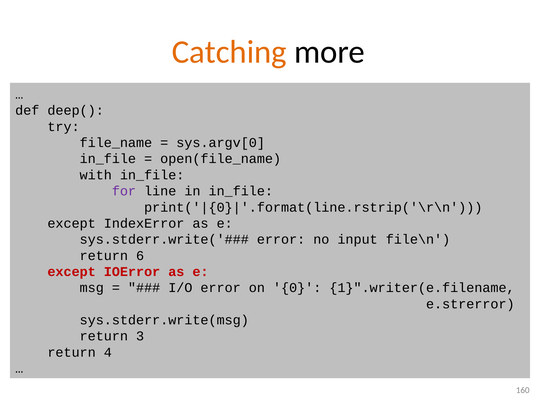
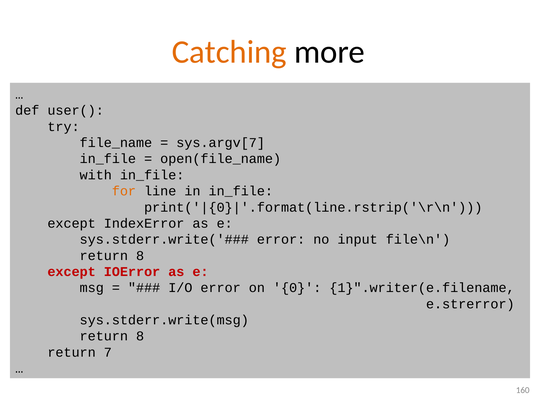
deep(: deep( -> user( (76, 110)
sys.argv[0: sys.argv[0 -> sys.argv[7 (221, 143)
for colour: purple -> orange (124, 191)
6: 6 -> 8 (140, 255)
3: 3 -> 8 (140, 336)
4: 4 -> 7 (108, 352)
